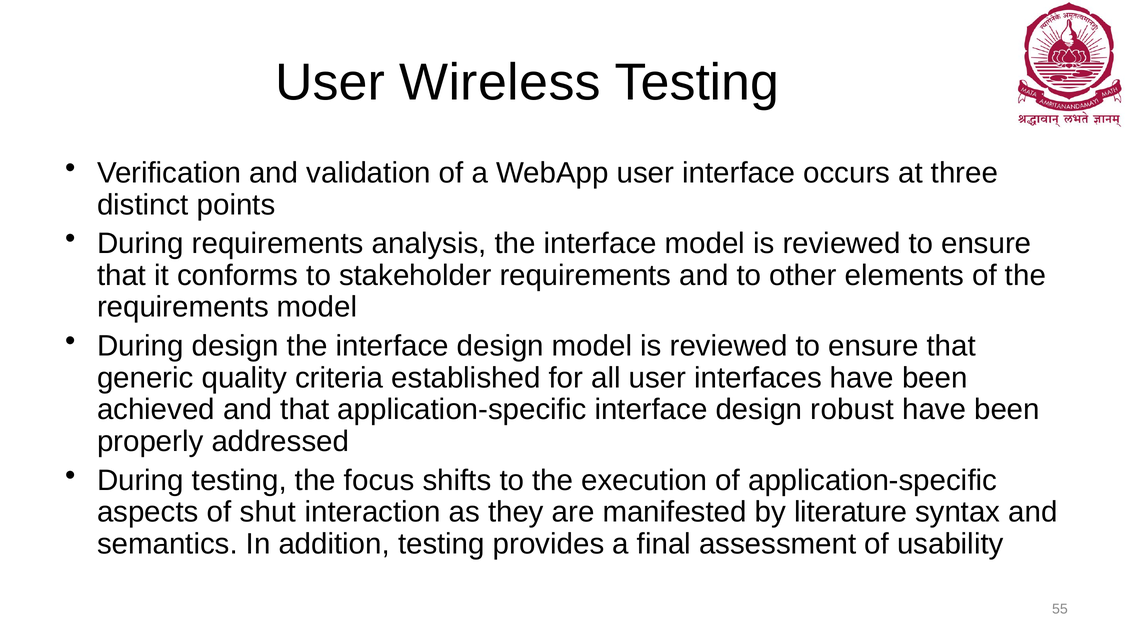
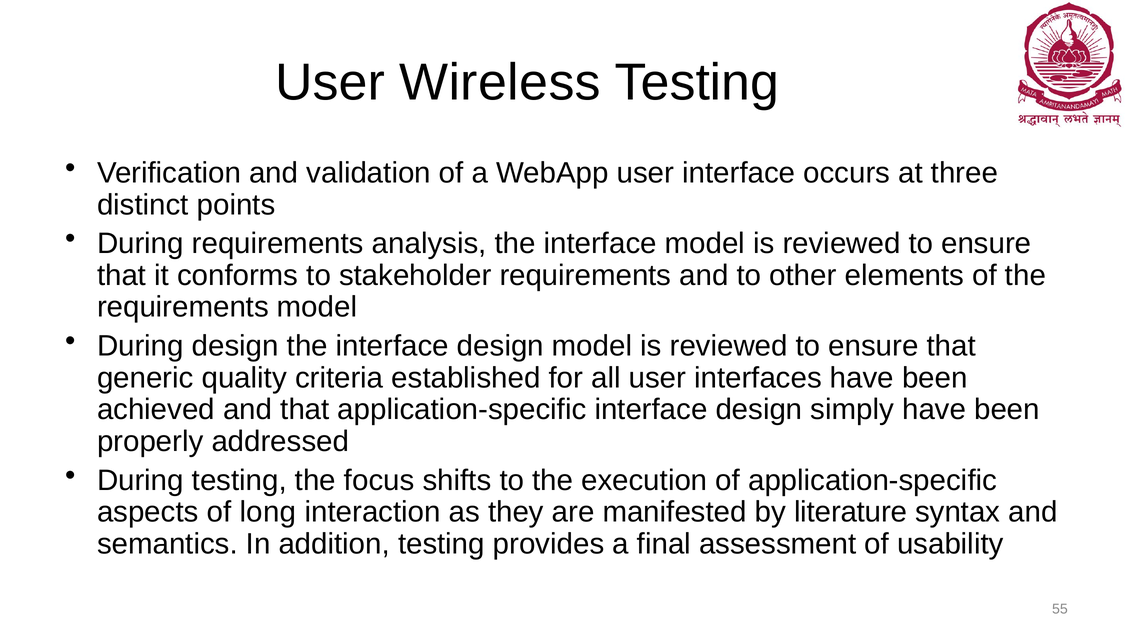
robust: robust -> simply (852, 409)
shut: shut -> long (268, 512)
